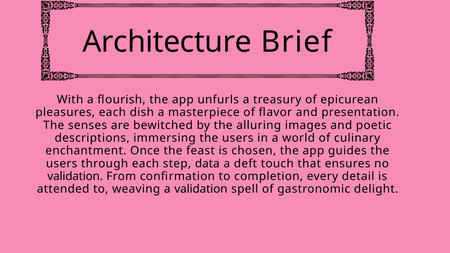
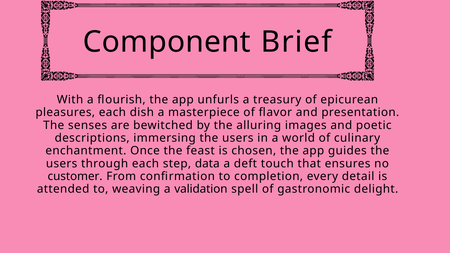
Architecture: Architecture -> Component (167, 42)
validation: validation -> customer (75, 176)
